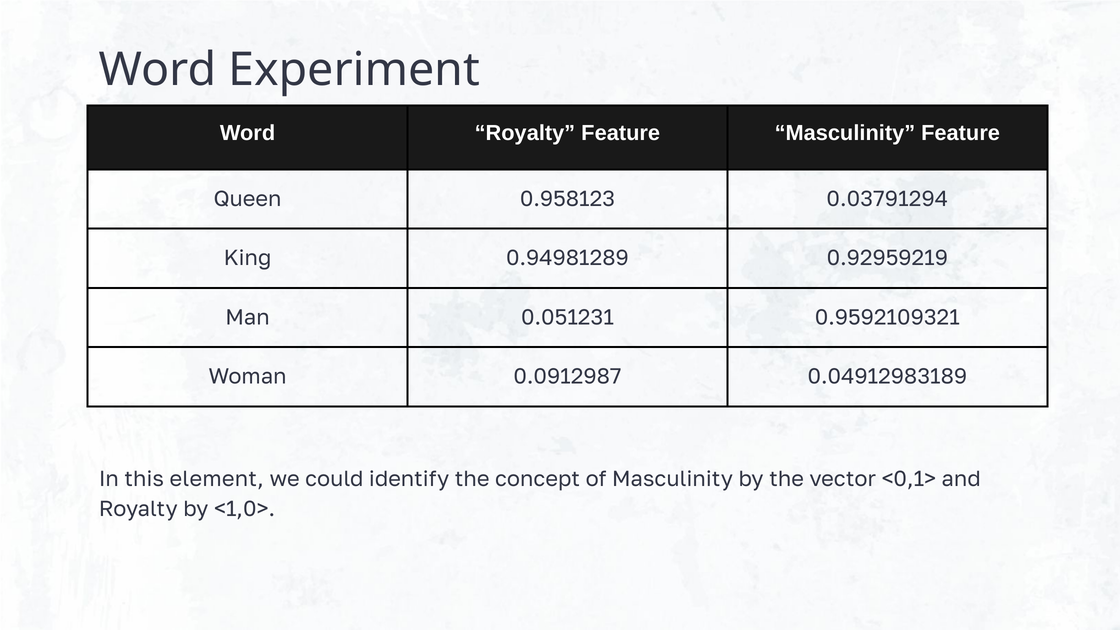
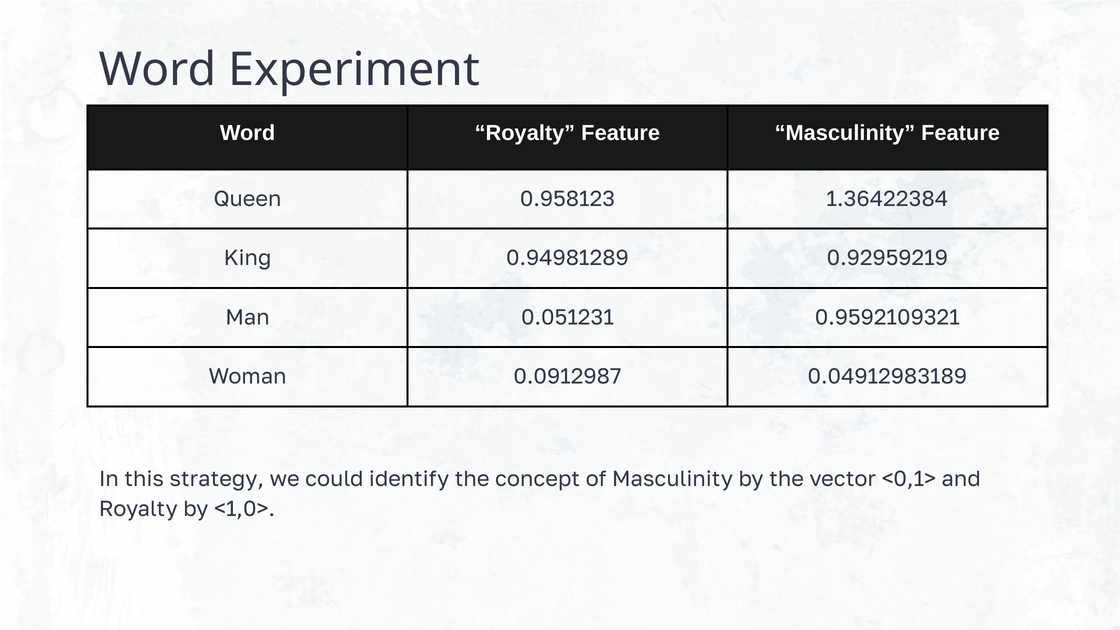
0.03791294: 0.03791294 -> 1.36422384 (887, 199)
element: element -> strategy (217, 479)
